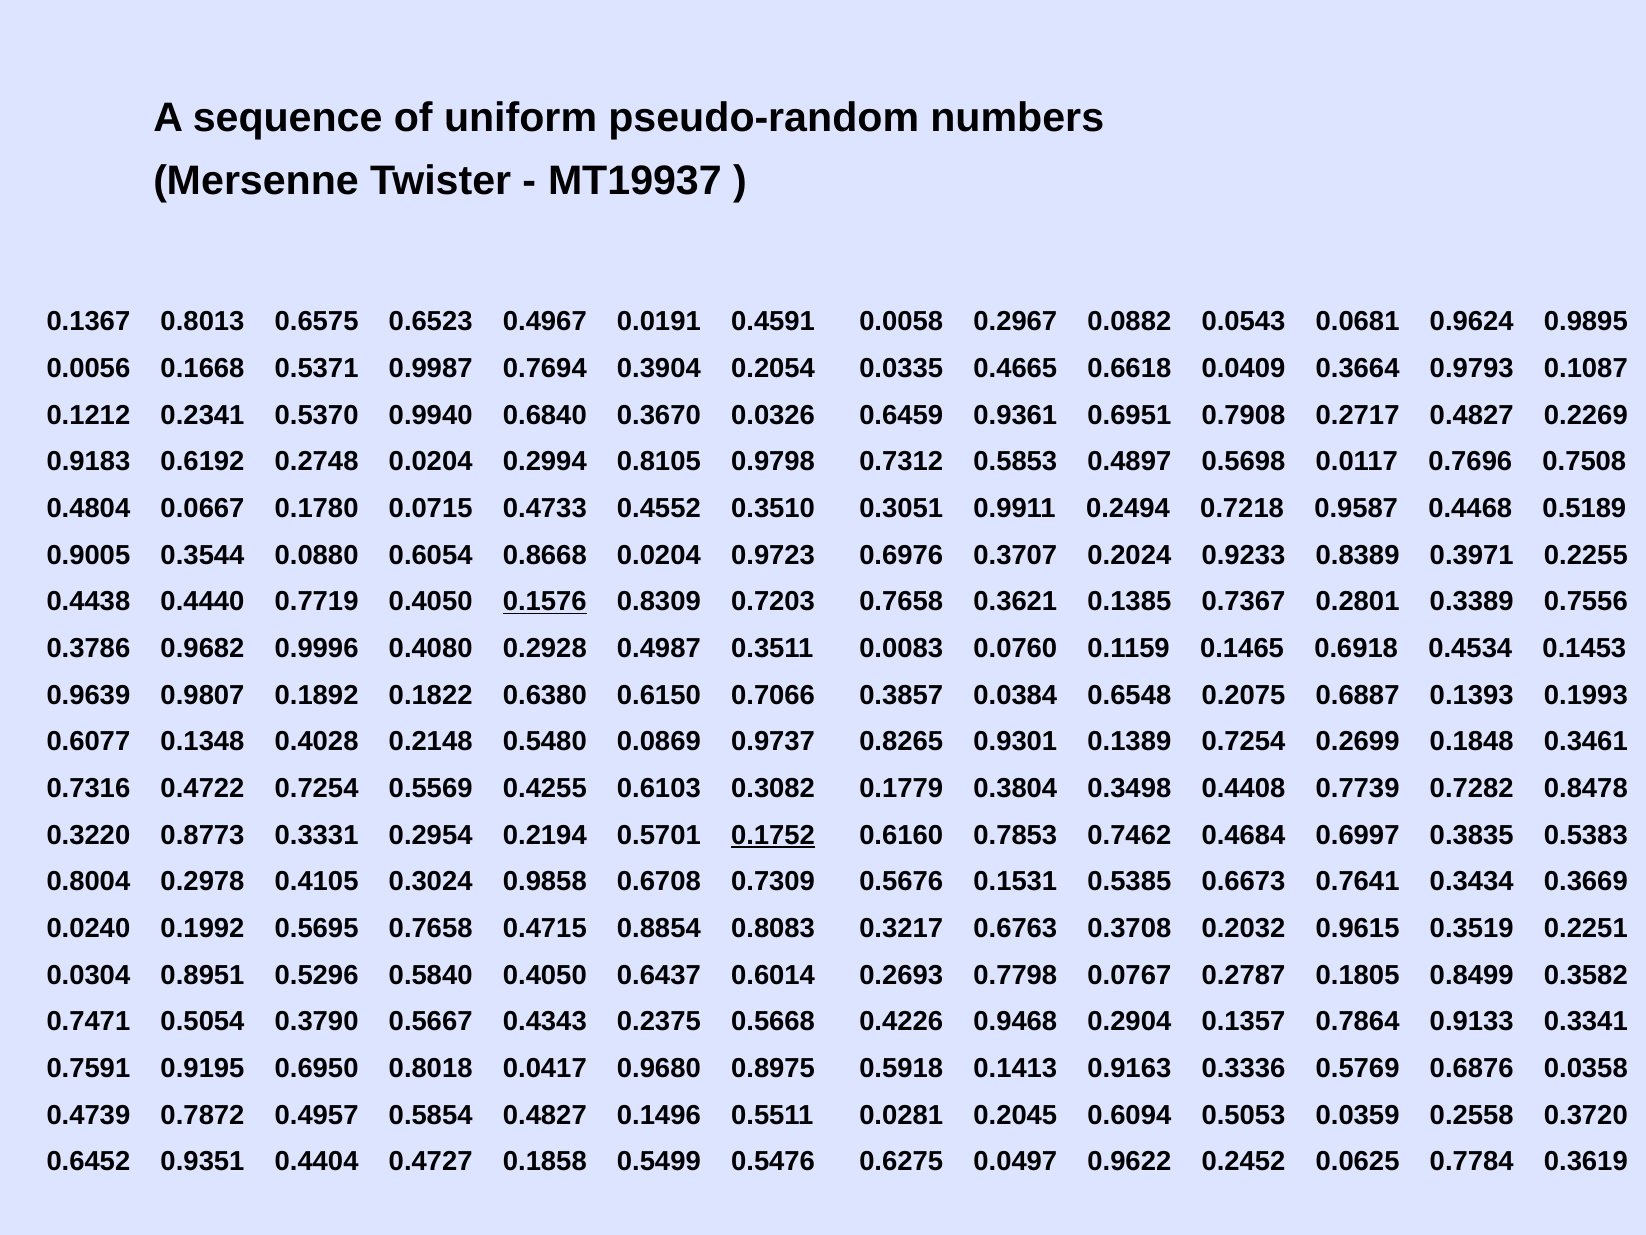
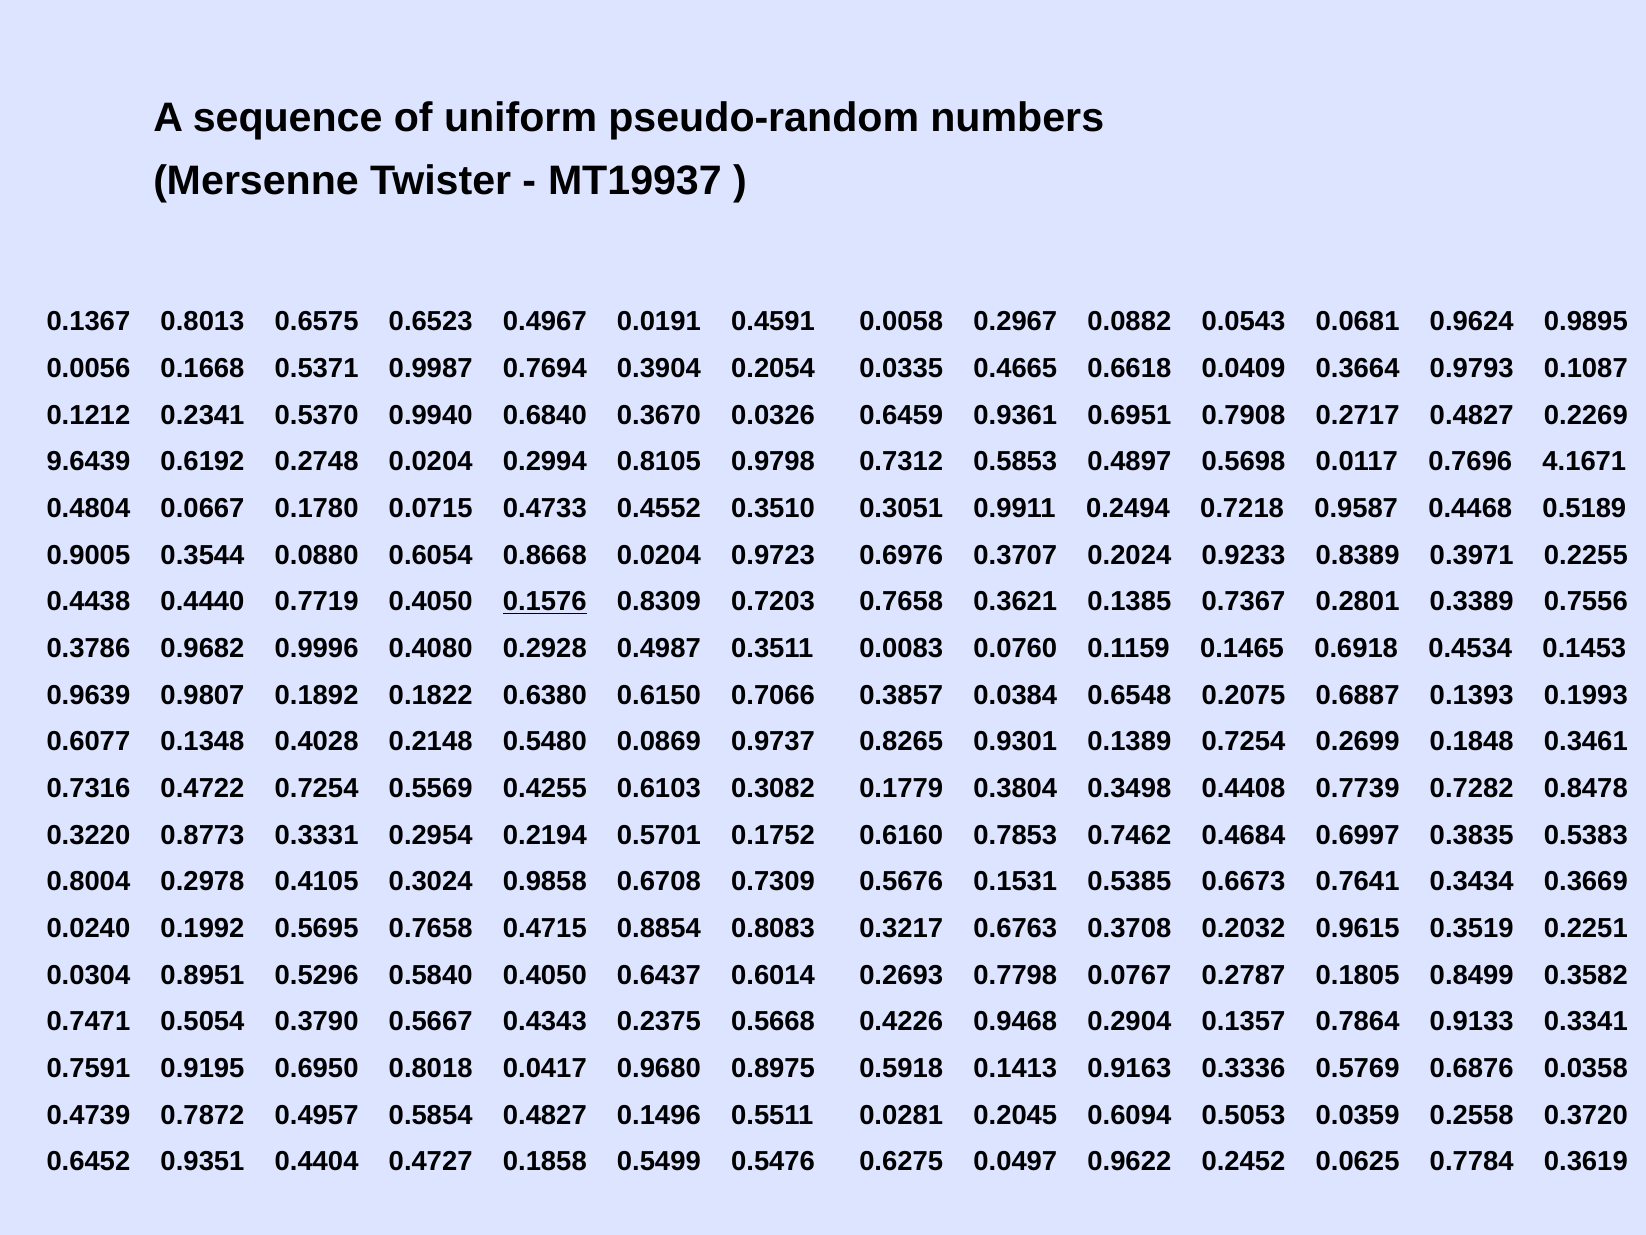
0.9183: 0.9183 -> 9.6439 (88, 462)
0.7508: 0.7508 -> 4.1671 (1584, 462)
0.1752 underline: present -> none (773, 835)
